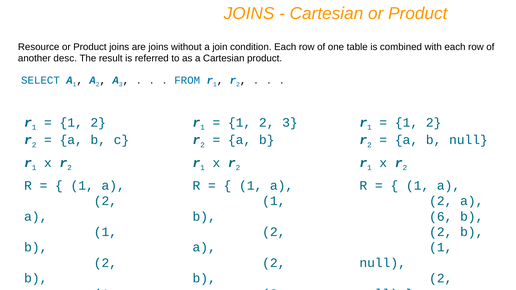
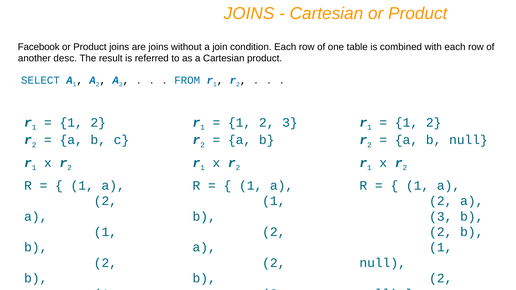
Resource: Resource -> Facebook (39, 47)
6: 6 -> 3 (441, 217)
